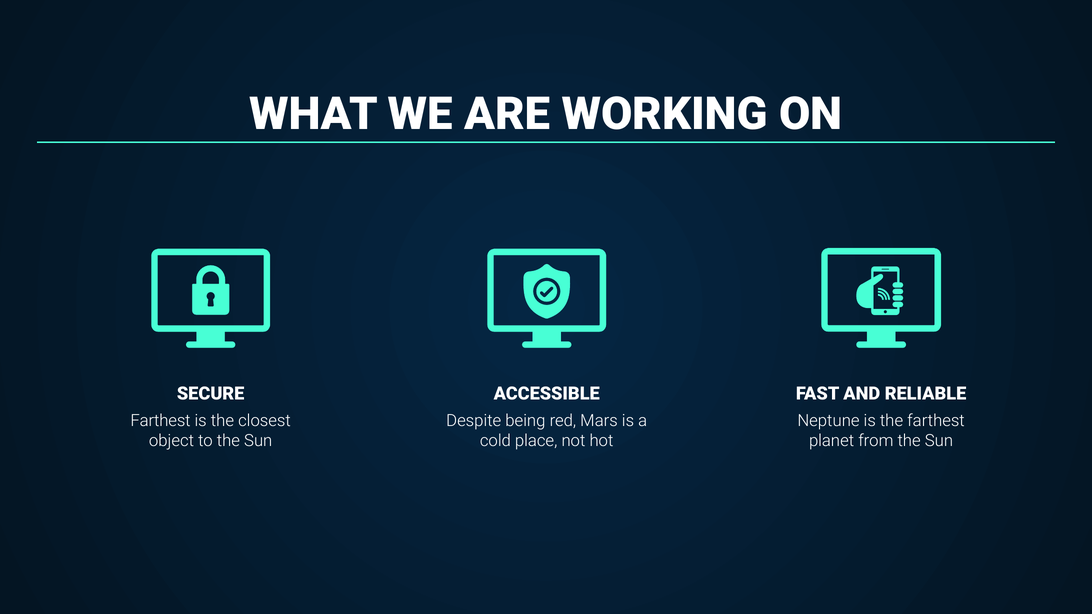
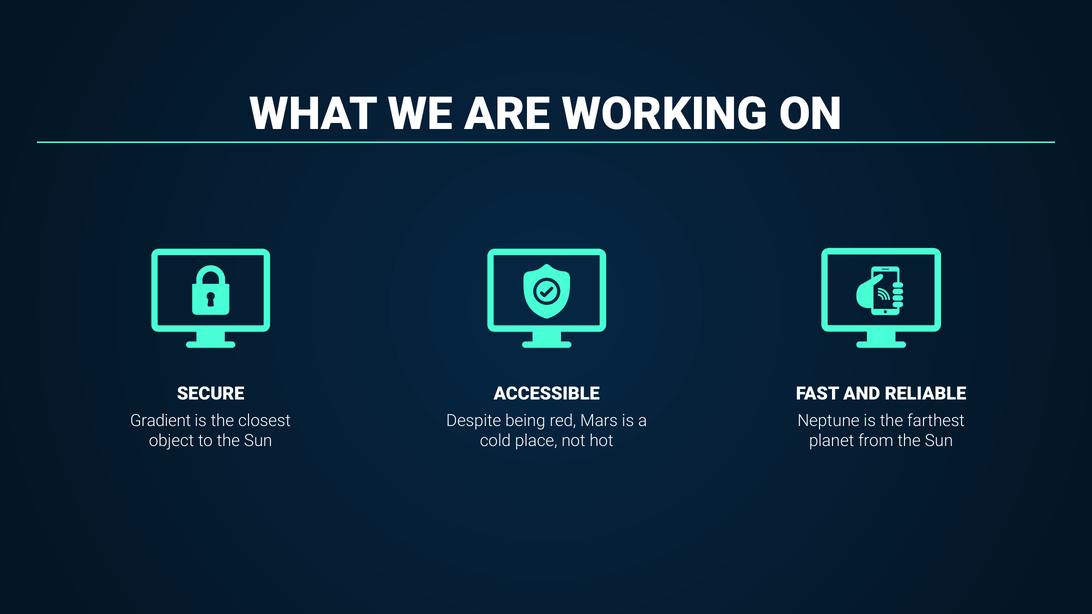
Farthest: Farthest -> Gradient (161, 421)
